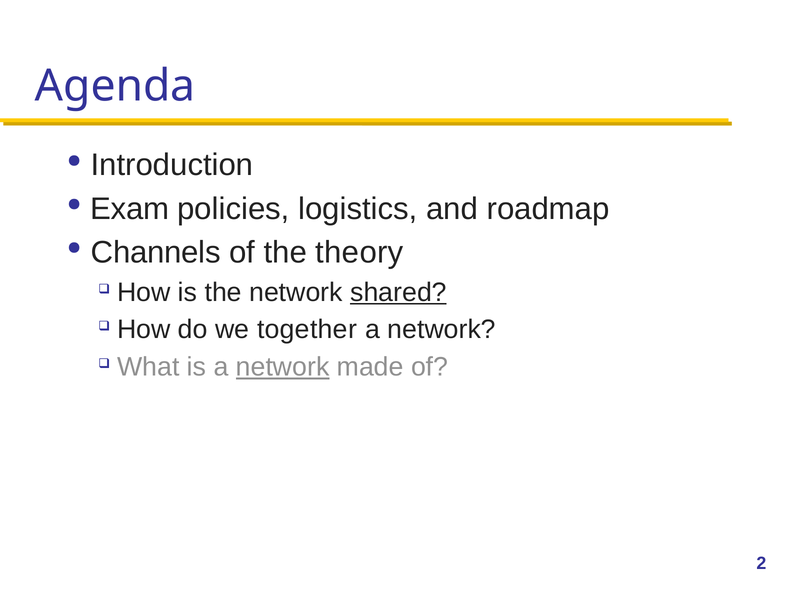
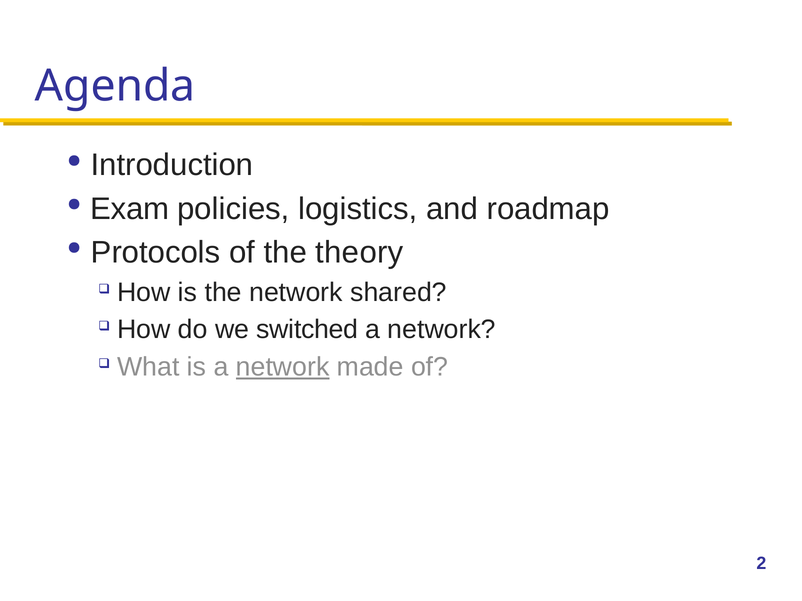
Channels: Channels -> Protocols (156, 253)
shared underline: present -> none (398, 292)
together: together -> switched (307, 330)
